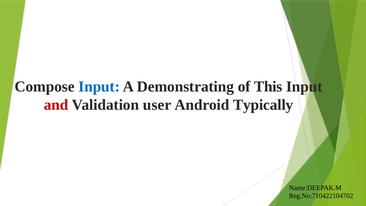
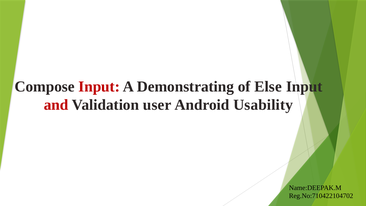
Input colour: blue -> red (99, 87)
This: This -> Else (268, 87)
Typically: Typically -> Usability (263, 105)
